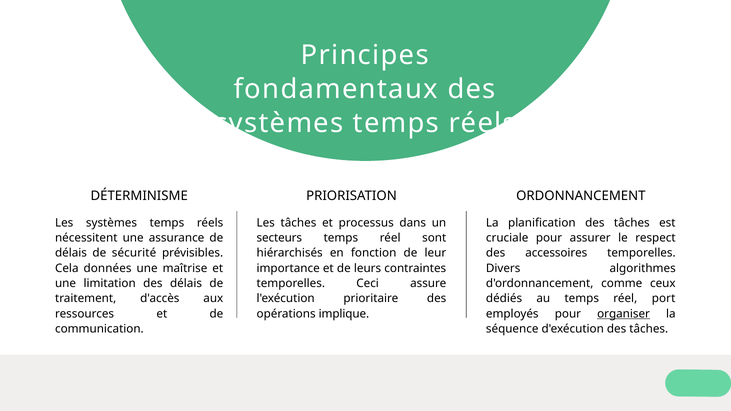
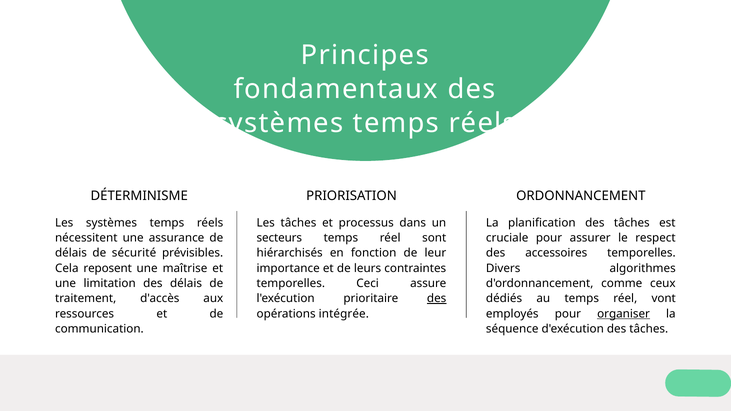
données: données -> reposent (108, 268)
des underline: none -> present (437, 299)
port: port -> vont (664, 299)
implique: implique -> intégrée (344, 314)
